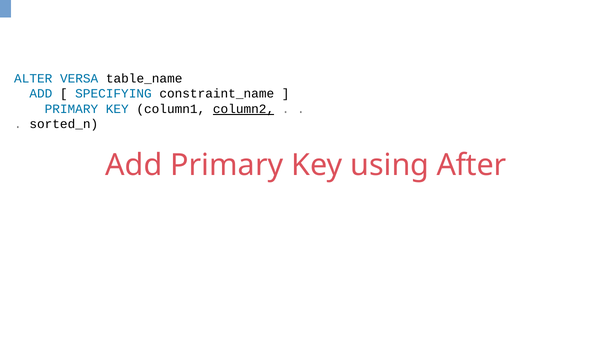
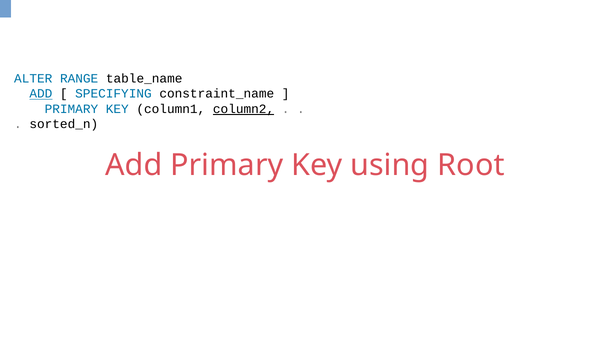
VERSA: VERSA -> RANGE (79, 79)
ADD underline: none -> present (41, 94)
After: After -> Root (471, 166)
